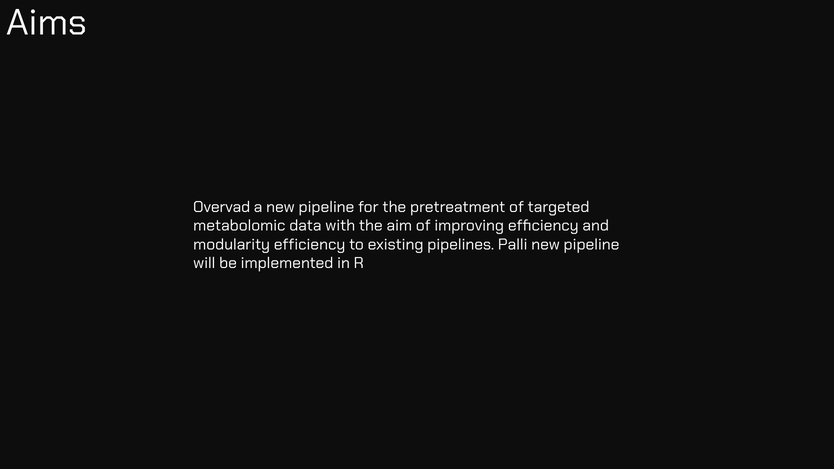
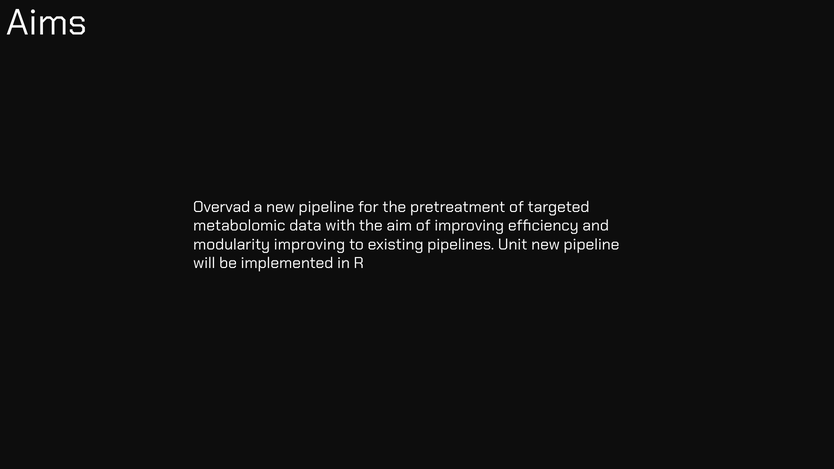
modularity efficiency: efficiency -> improving (309, 245)
Palli: Palli -> Unit (513, 245)
